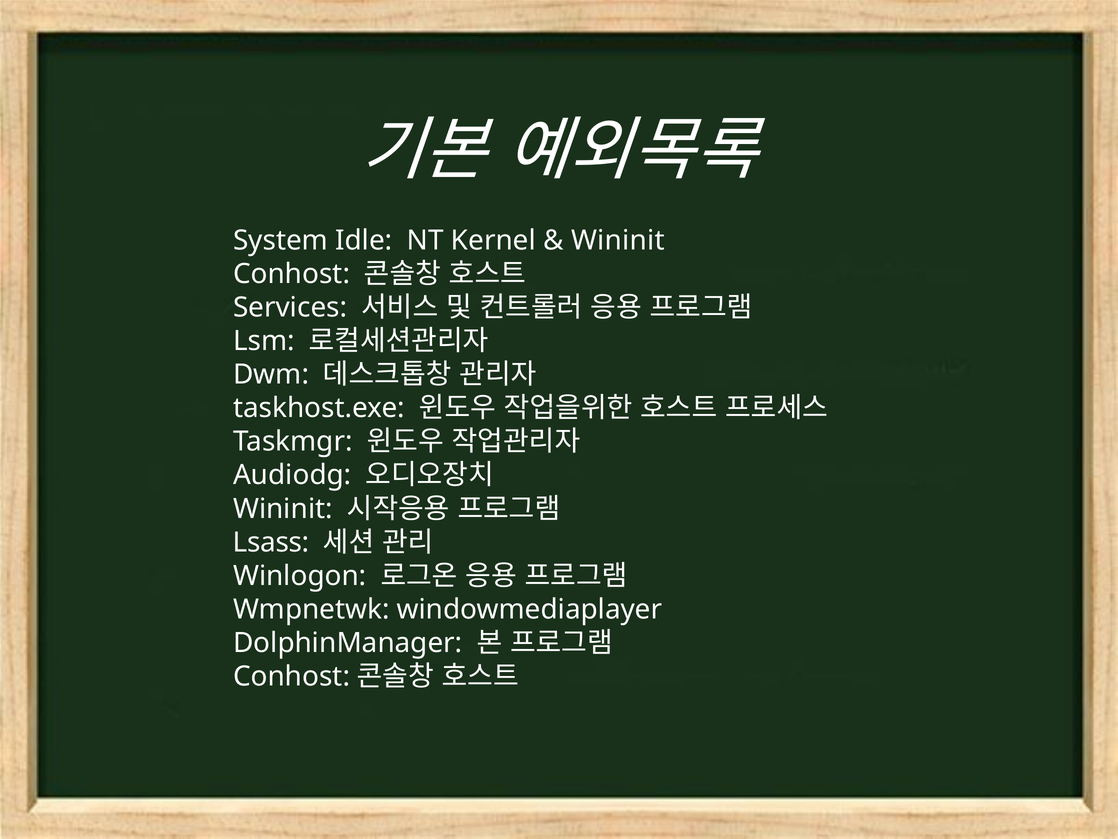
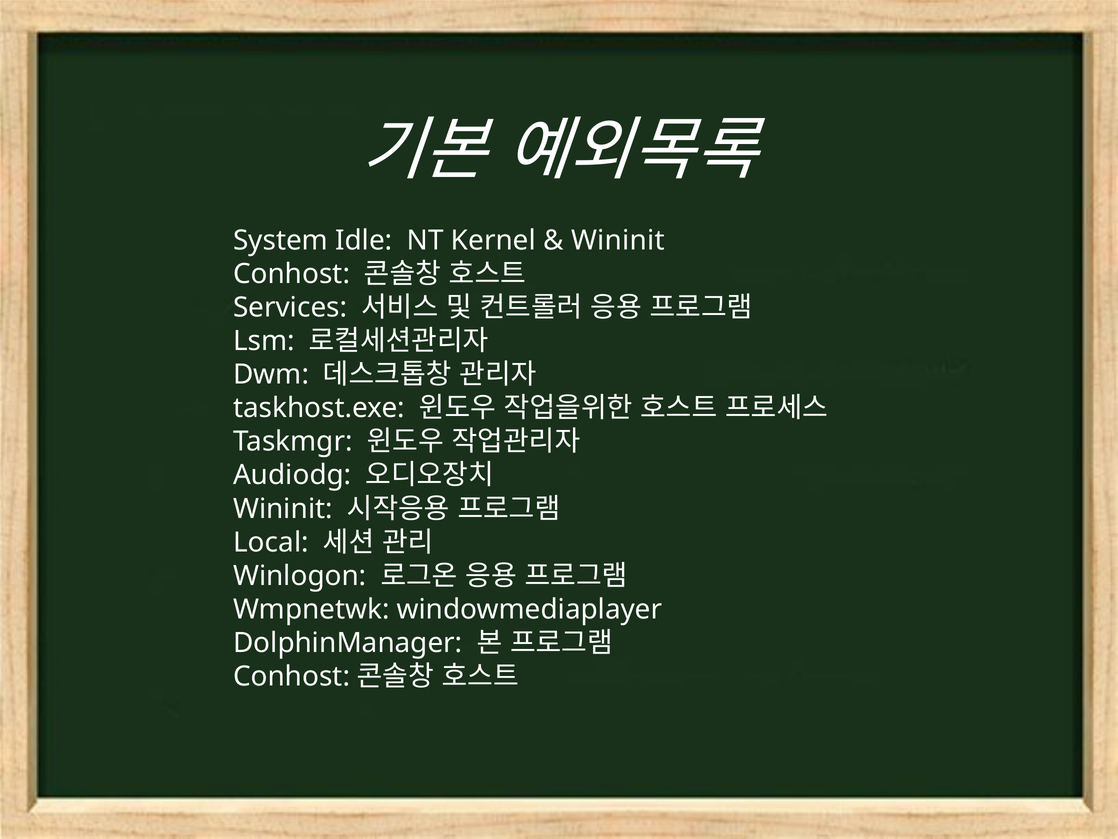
Lsass: Lsass -> Local (271, 542)
